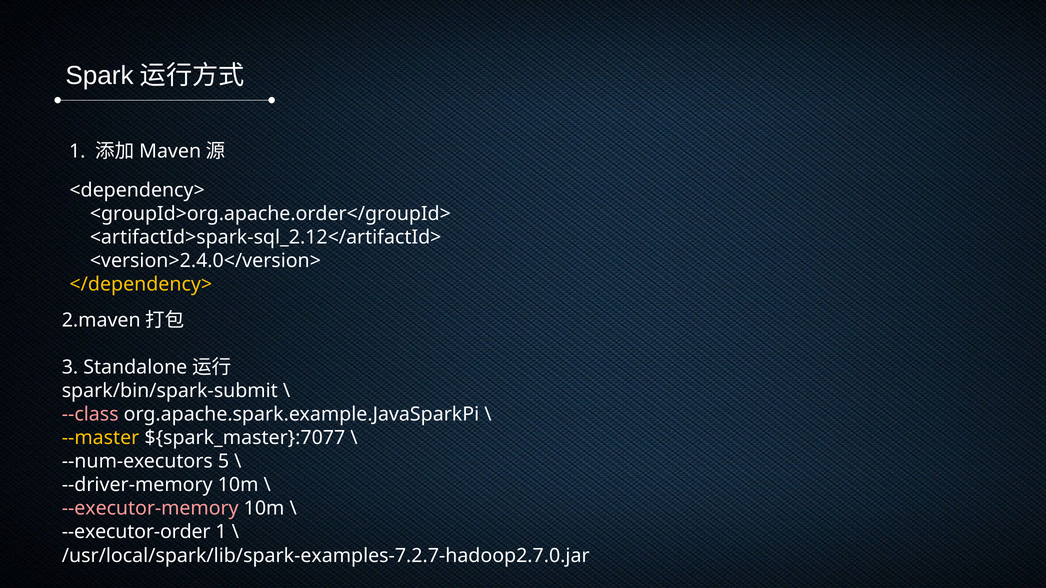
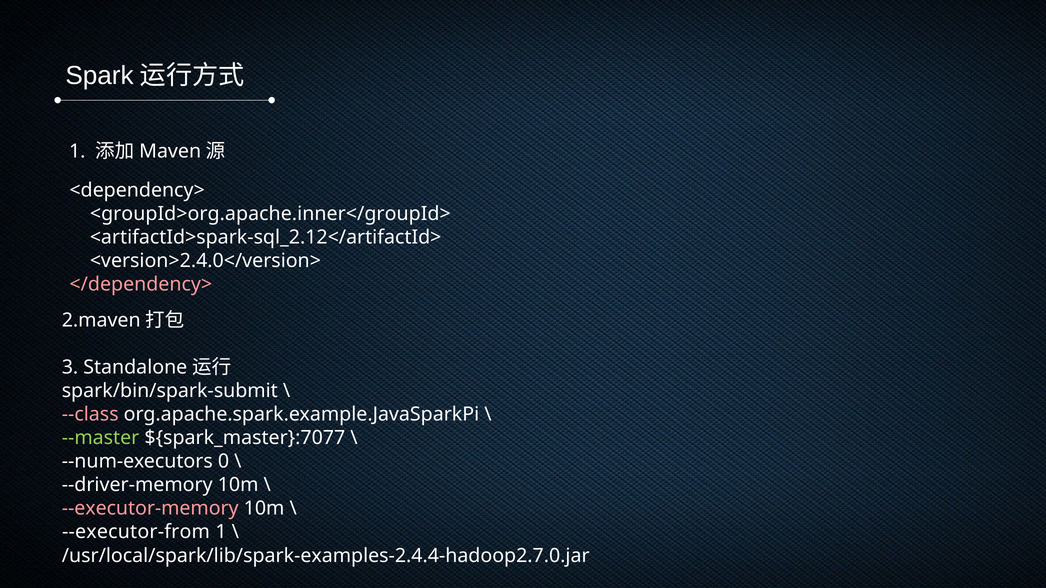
<groupId>org.apache.order</groupId>: <groupId>org.apache.order</groupId> -> <groupId>org.apache.inner</groupId> (270, 214)
</dependency> colour: yellow -> pink (141, 285)
--master colour: yellow -> light green (101, 438)
5: 5 -> 0 (223, 462)
--executor-order: --executor-order -> --executor-from (136, 532)
/usr/local/spark/lib/spark-examples-7.2.7-hadoop2.7.0.jar: /usr/local/spark/lib/spark-examples-7.2.7-hadoop2.7.0.jar -> /usr/local/spark/lib/spark-examples-2.4.4-hadoop2.7.0.jar (326, 556)
